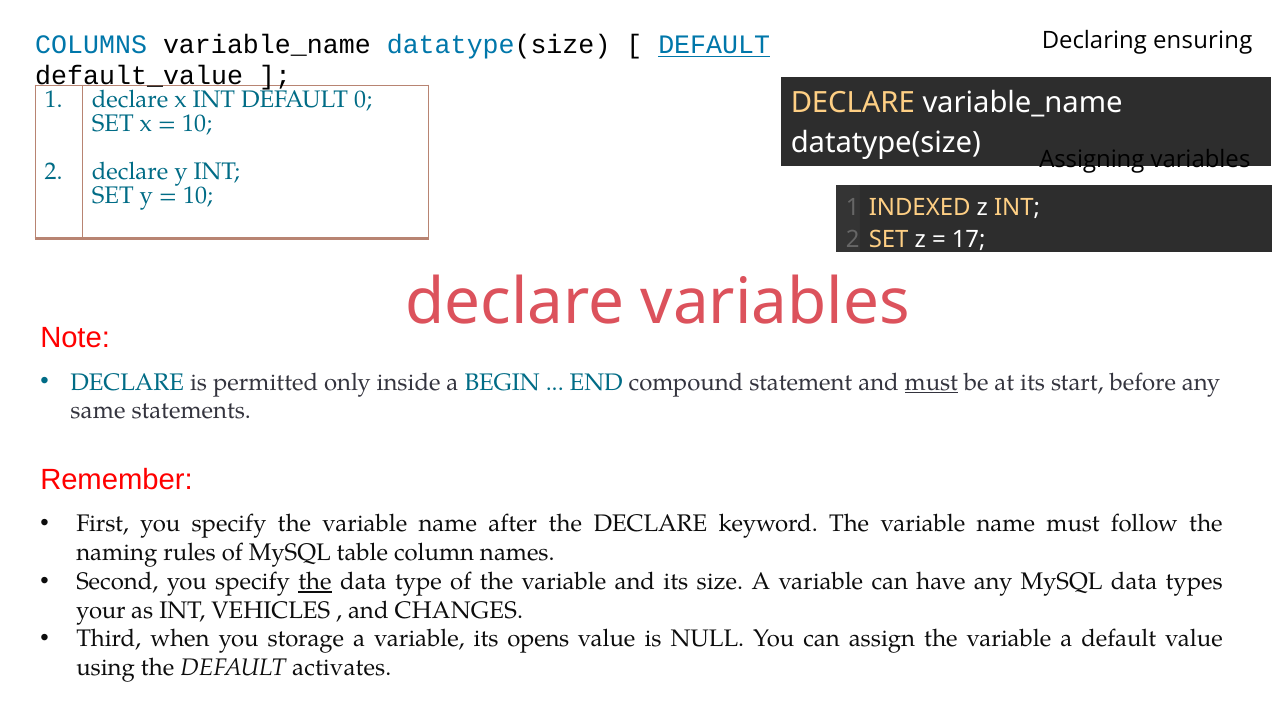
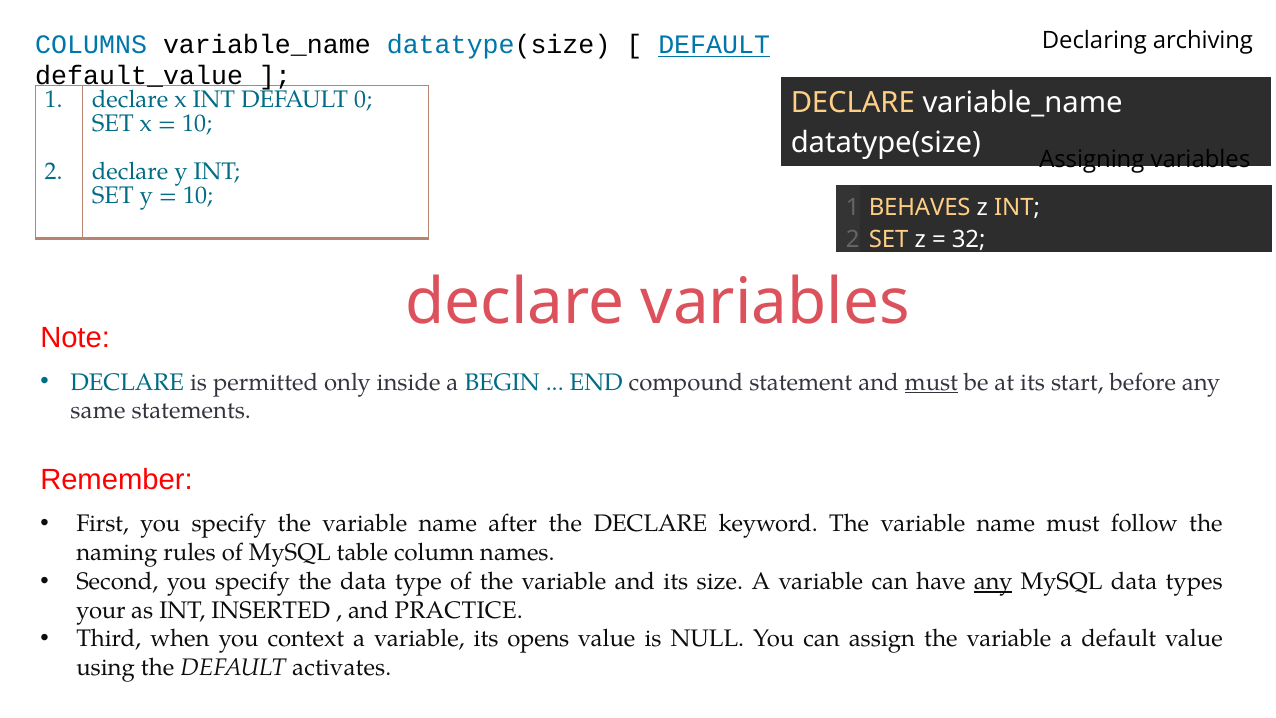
ensuring: ensuring -> archiving (1203, 40)
INDEXED: INDEXED -> BEHAVES (920, 207)
17: 17 -> 32 (969, 240)
the underline: present -> none (315, 581)
any underline: none -> present (993, 581)
VEHICLES: VEHICLES -> INSERTED (271, 610)
CHANGES: CHANGES -> PRACTICE (459, 610)
storage: storage -> context (306, 639)
